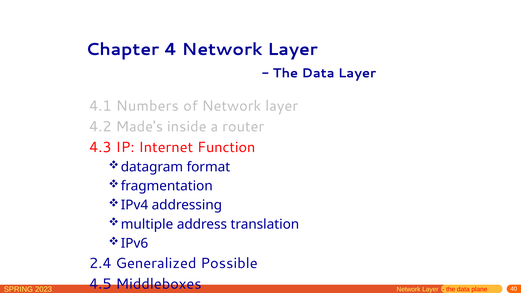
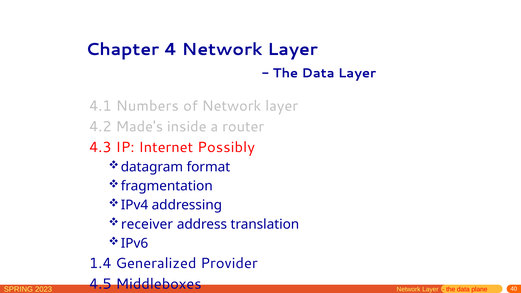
Function: Function -> Possibly (226, 147)
multiple: multiple -> receiver (147, 224)
2.4: 2.4 -> 1.4 (100, 263)
Possible: Possible -> Provider (229, 263)
